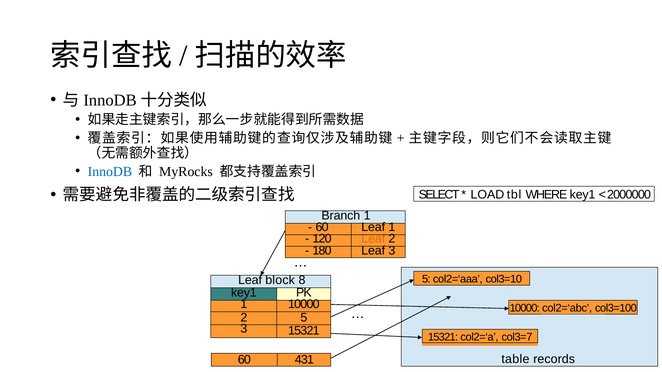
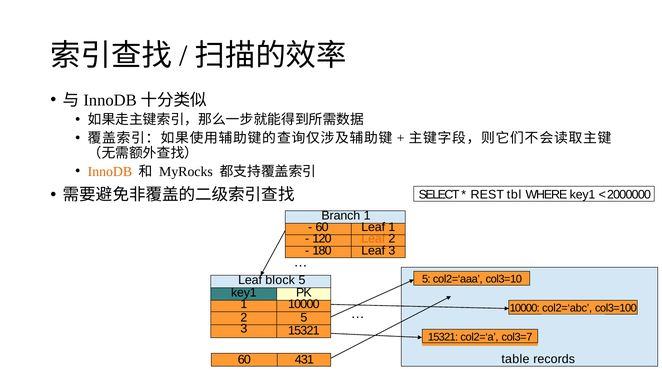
InnoDB colour: blue -> orange (110, 172)
LOAD: LOAD -> REST (487, 195)
block 8: 8 -> 5 (302, 281)
